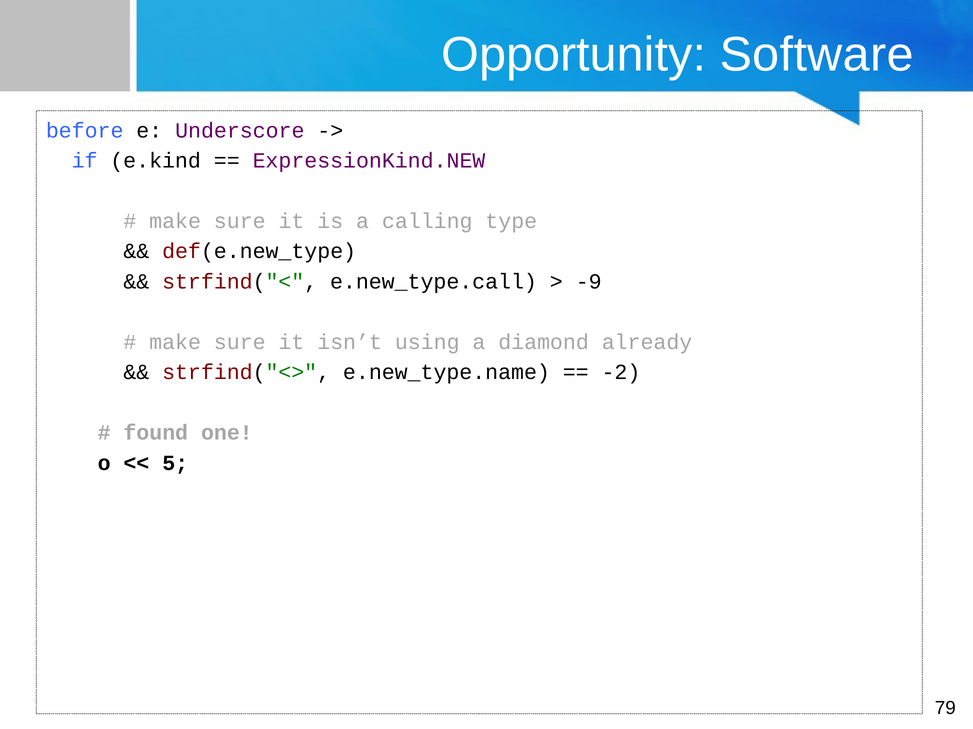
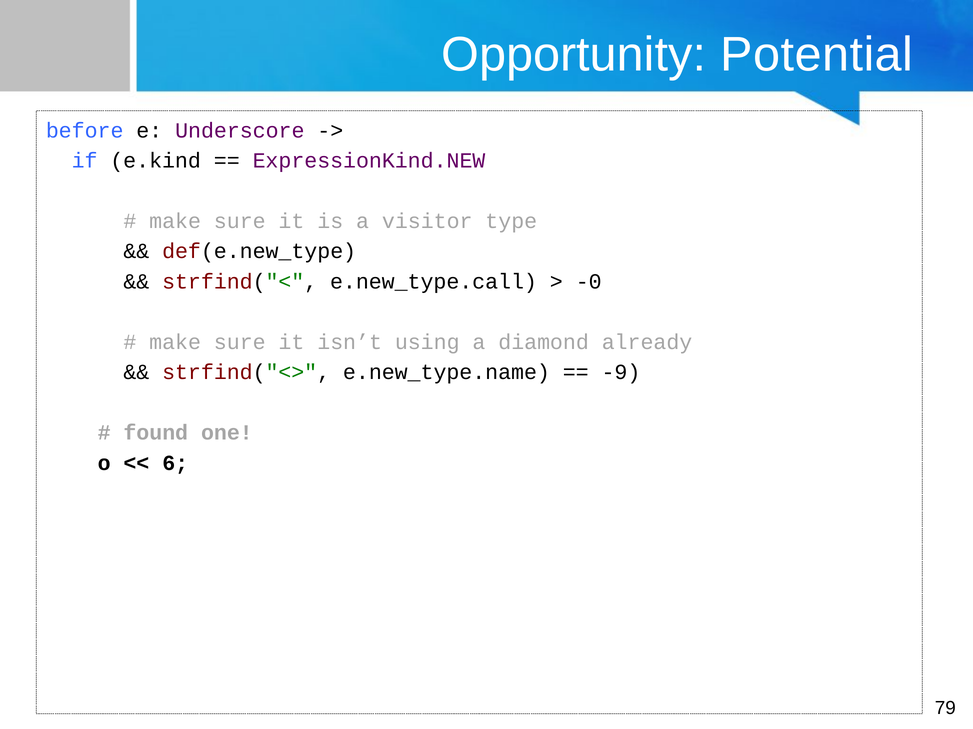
Software: Software -> Potential (817, 55)
calling: calling -> visitor (427, 221)
-9: -9 -> -0 (589, 282)
-2: -2 -> -9 (621, 373)
5: 5 -> 6 (175, 463)
